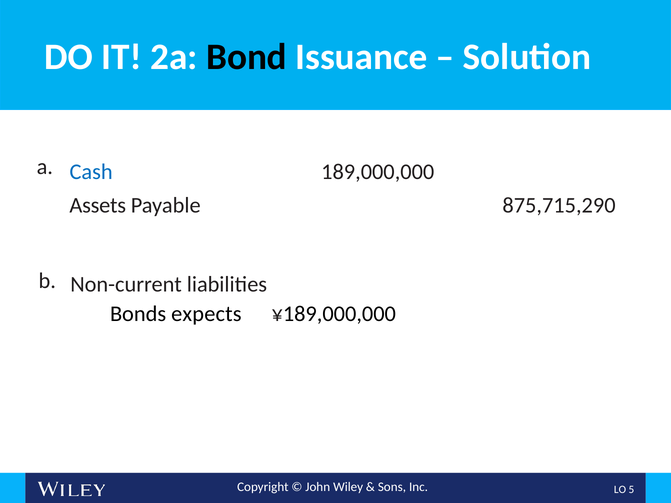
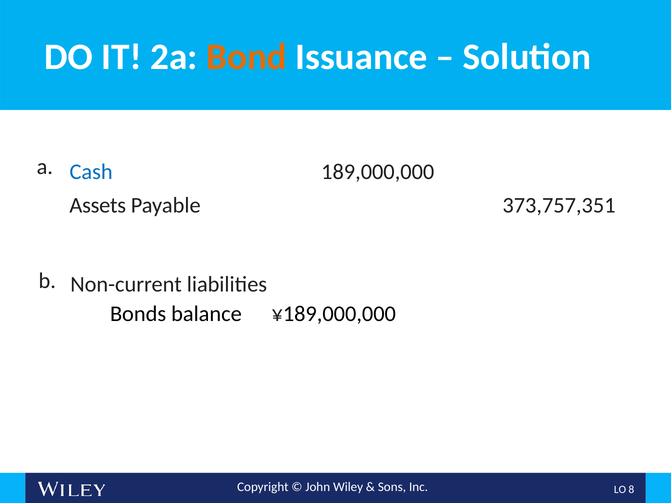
Bond colour: black -> orange (247, 57)
875,715,290: 875,715,290 -> 373,757,351 (559, 206)
expects: expects -> balance (206, 314)
5: 5 -> 8 (631, 490)
